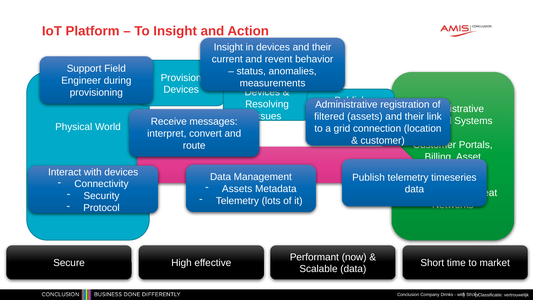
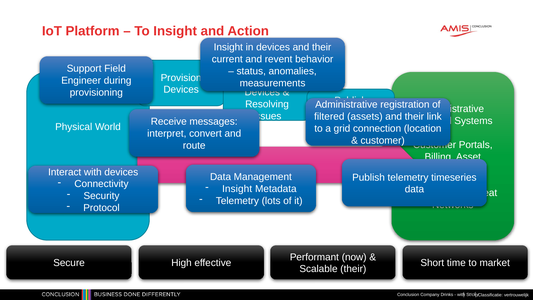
Assets: Assets -> Insight (237, 189)
Scalable data: data -> their (353, 269)
